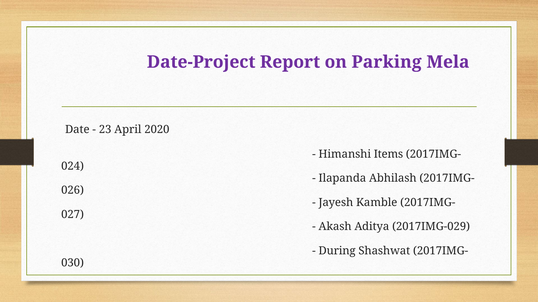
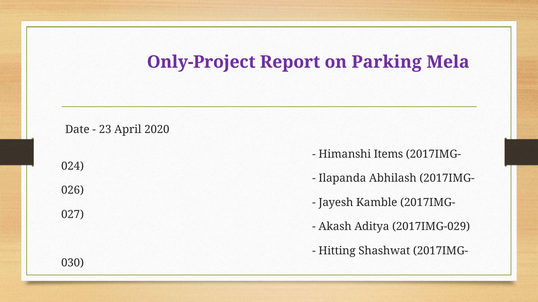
Date-Project: Date-Project -> Only-Project (201, 62)
During: During -> Hitting (337, 251)
